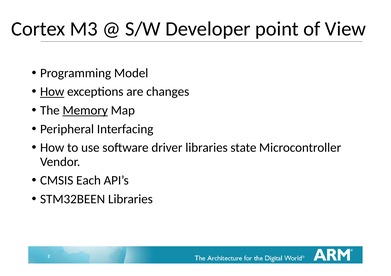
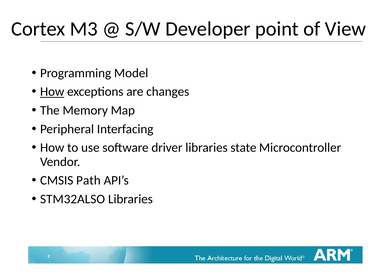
Memory underline: present -> none (85, 110)
Each: Each -> Path (88, 181)
STM32BEEN: STM32BEEN -> STM32ALSO (73, 199)
